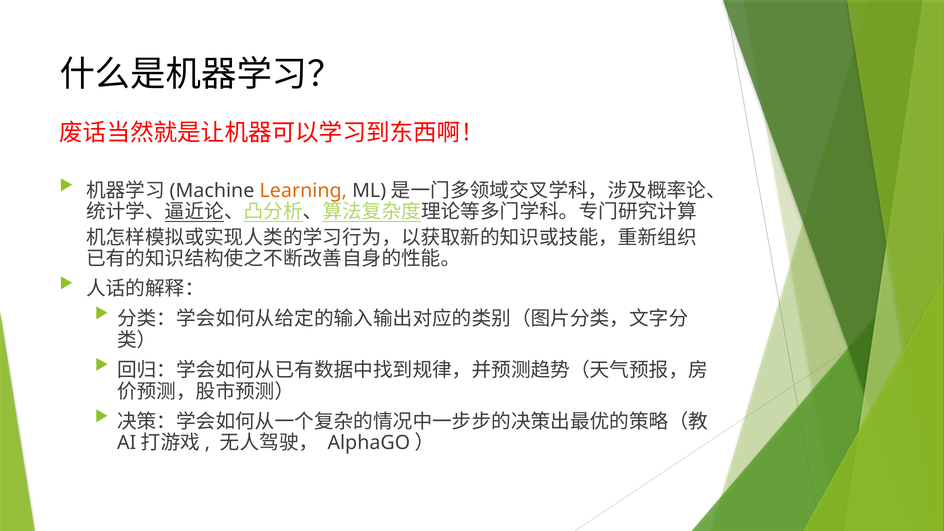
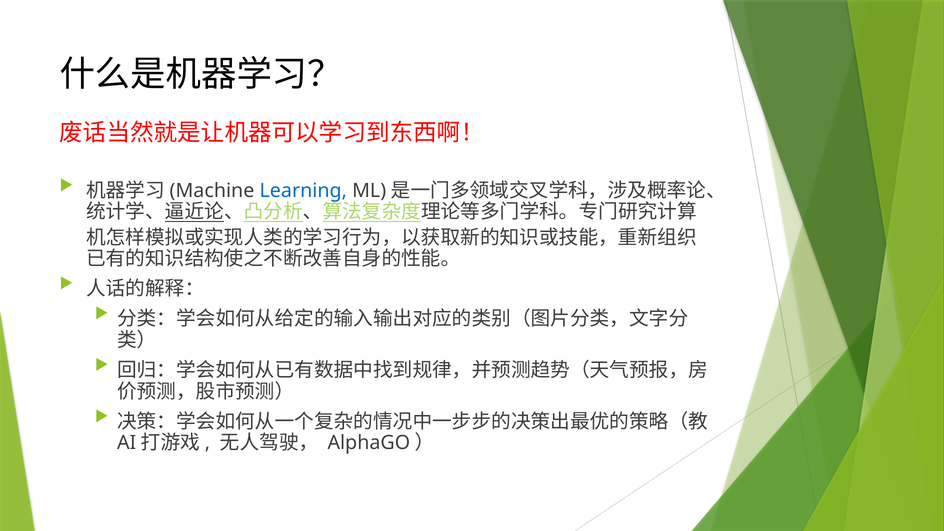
Learning colour: orange -> blue (303, 191)
